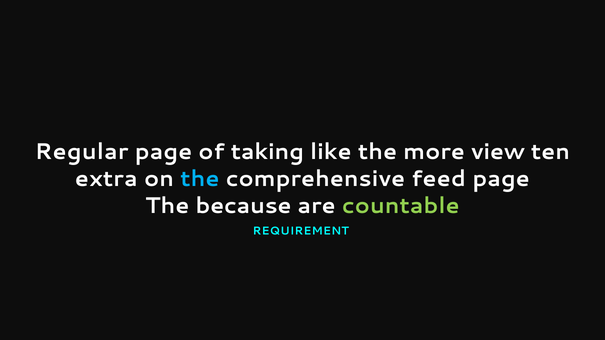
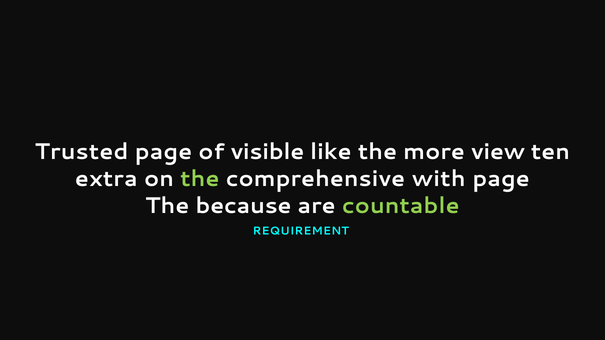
Regular: Regular -> Trusted (82, 152)
taking: taking -> visible (267, 152)
the colour: light blue -> light green (200, 179)
feed: feed -> with (439, 179)
